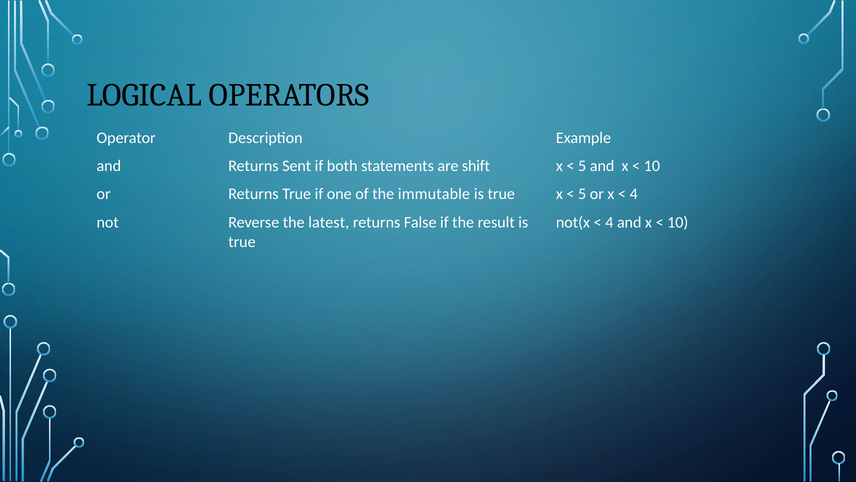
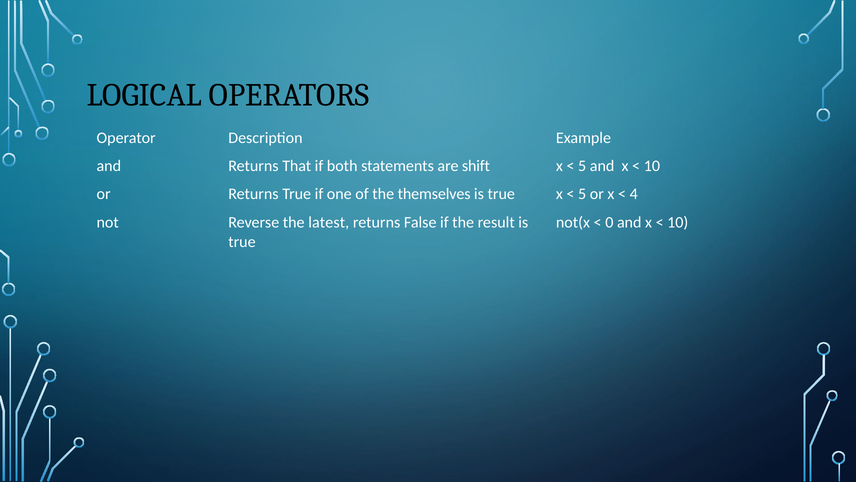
Sent: Sent -> That (297, 166)
immutable: immutable -> themselves (434, 194)
4: 4 -> 0 (609, 222)
